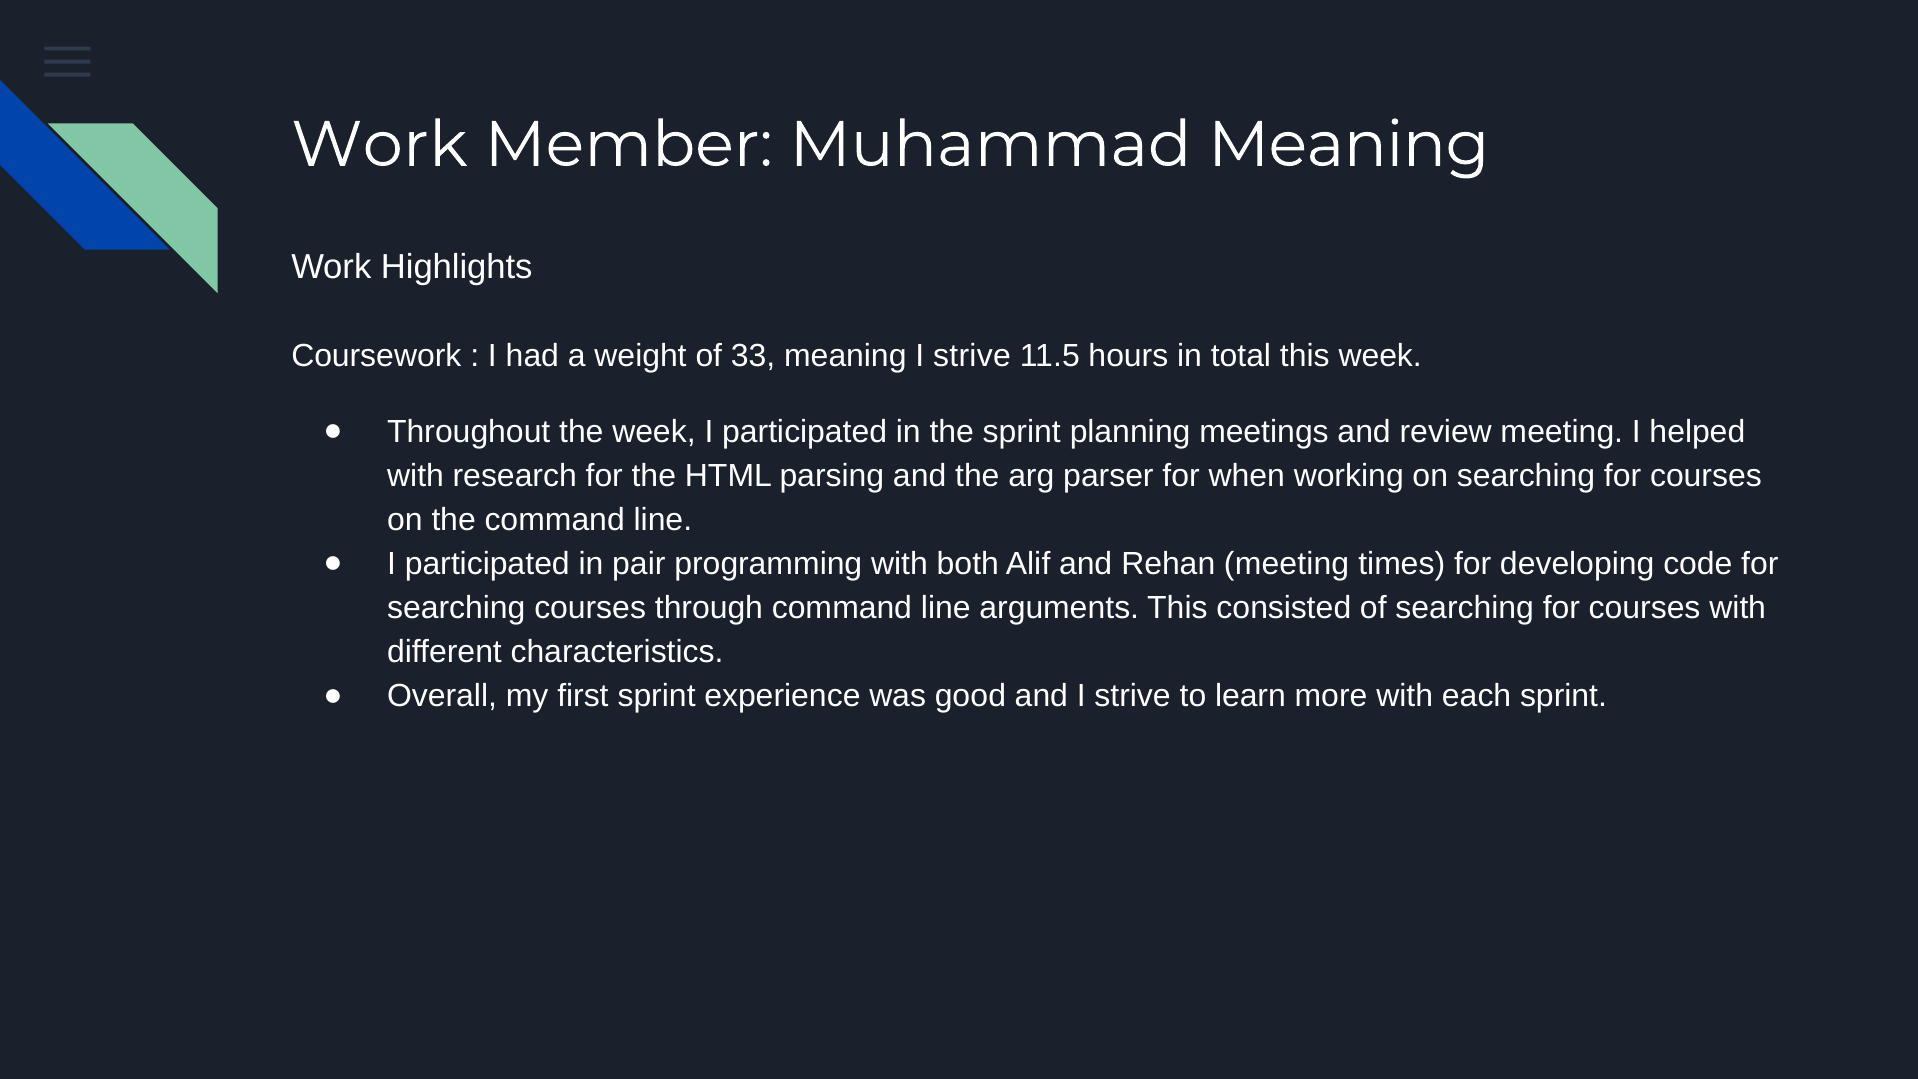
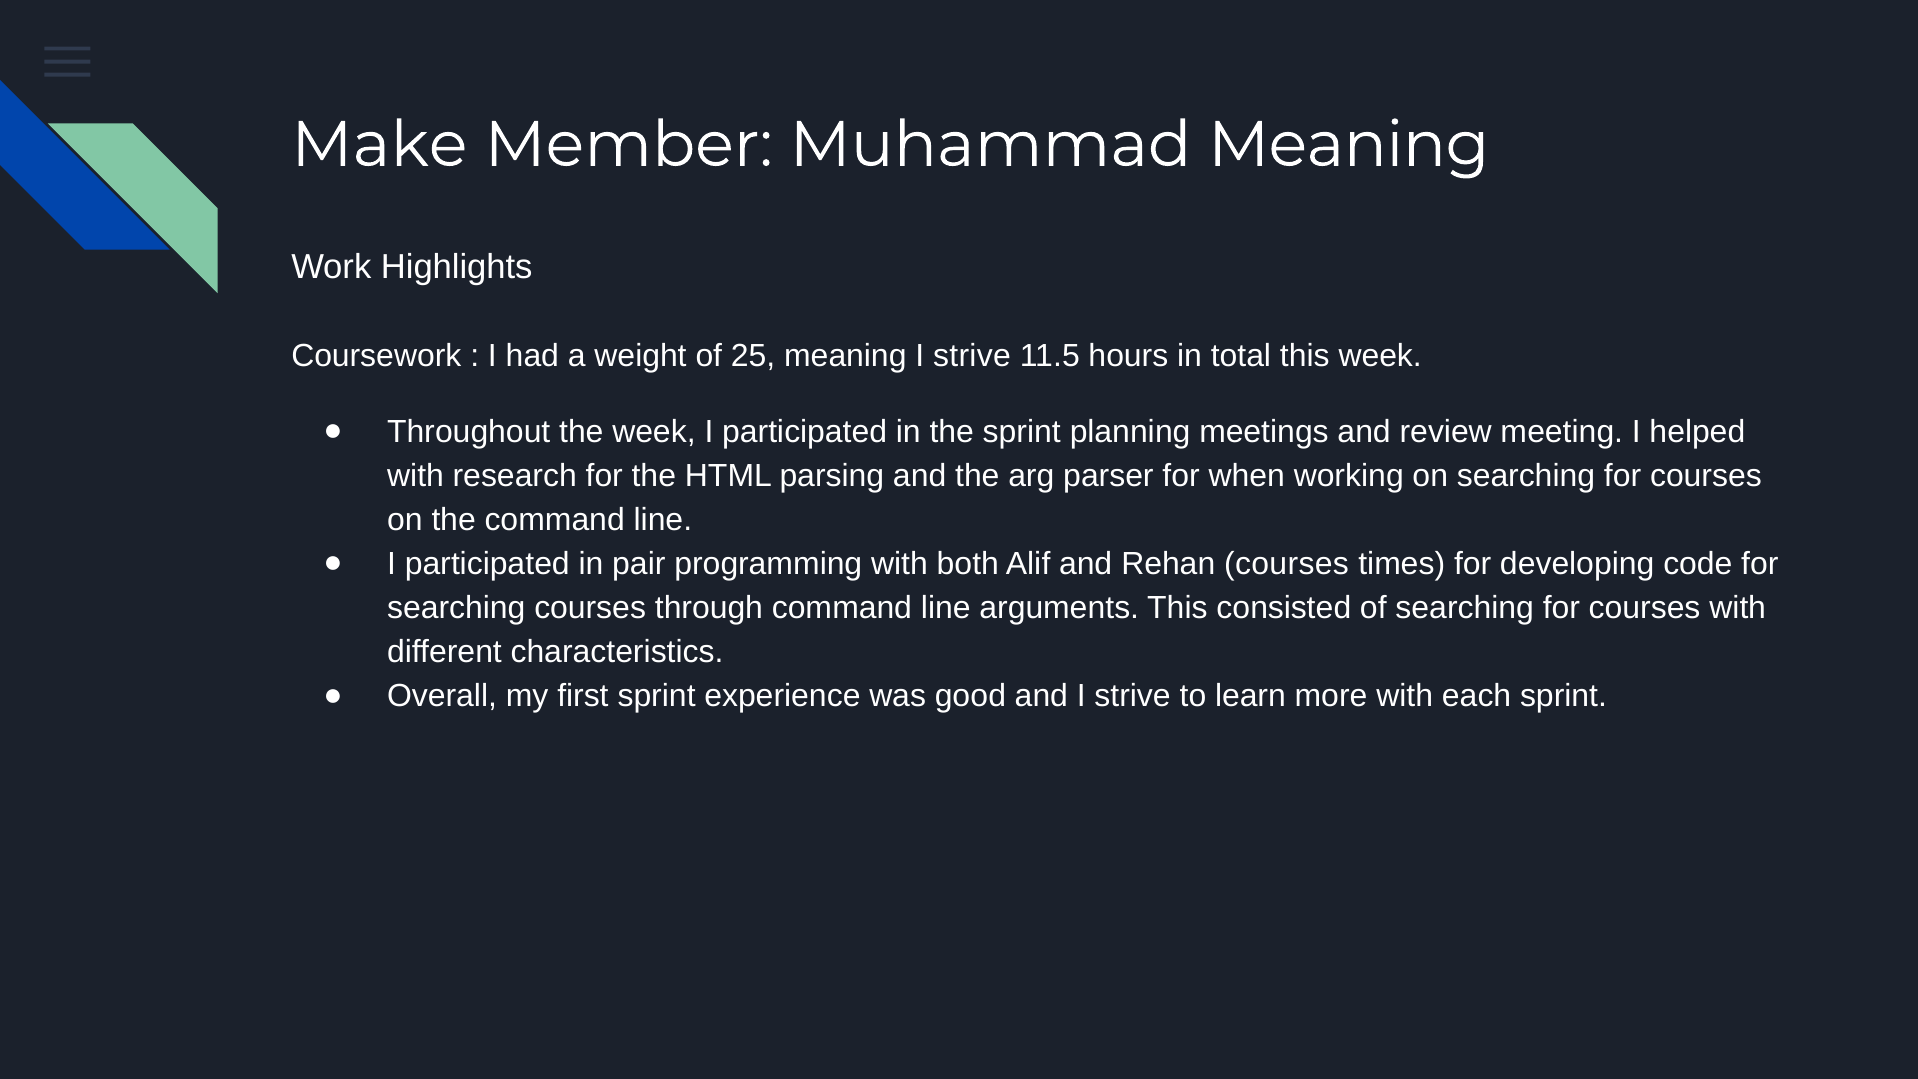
Work: Work -> Make (379, 145)
33: 33 -> 25 (753, 356)
Rehan meeting: meeting -> courses (1286, 564)
